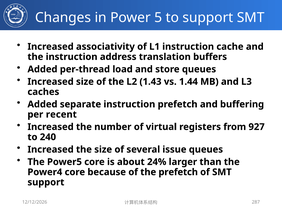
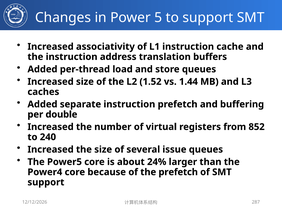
1.43: 1.43 -> 1.52 (150, 81)
recent: recent -> double (61, 114)
927: 927 -> 852 (257, 127)
